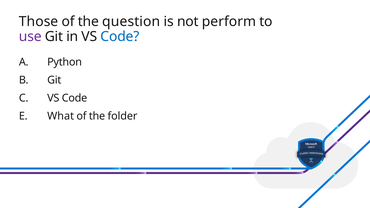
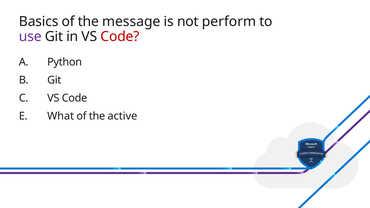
Those: Those -> Basics (39, 22)
question: question -> message (131, 22)
Code colour: blue -> red (120, 36)
folder: folder -> active (122, 116)
